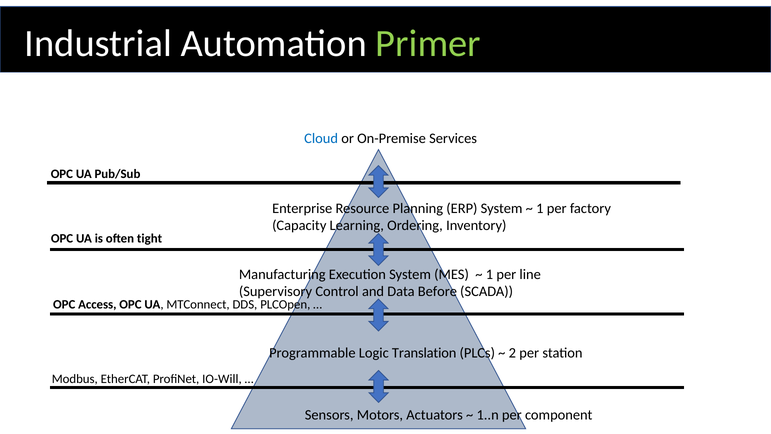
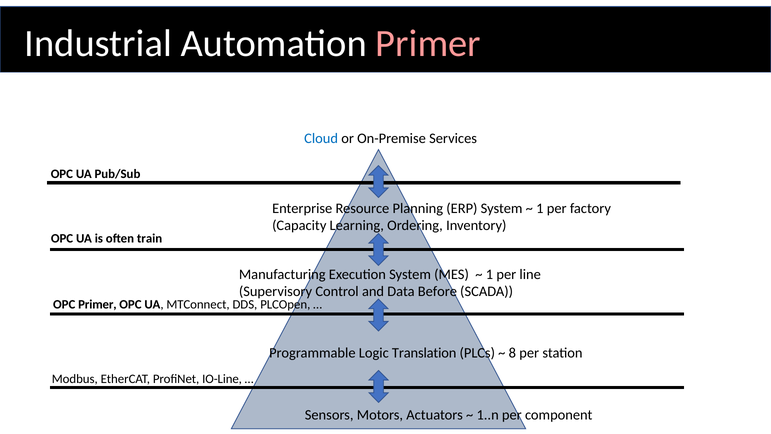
Primer colour: light green -> pink (428, 44)
tight: tight -> train (150, 239)
OPC Access: Access -> Primer (97, 304)
2: 2 -> 8 (512, 353)
IO-Will: IO-Will -> IO-Line (222, 379)
